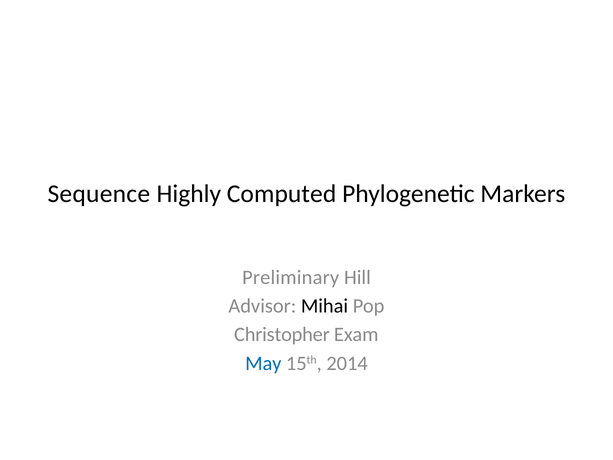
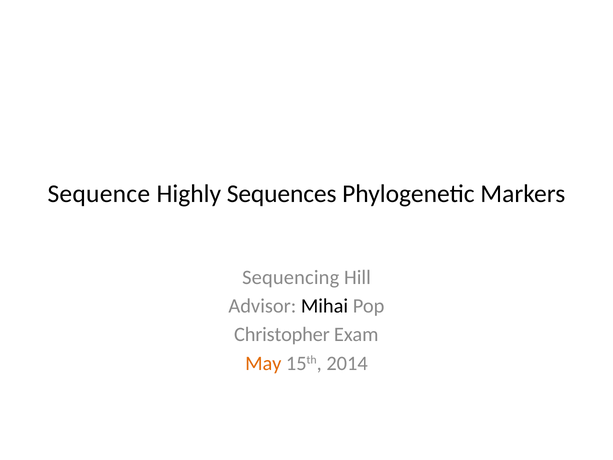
Computed: Computed -> Sequences (282, 194)
Preliminary: Preliminary -> Sequencing (291, 277)
May colour: blue -> orange (263, 363)
